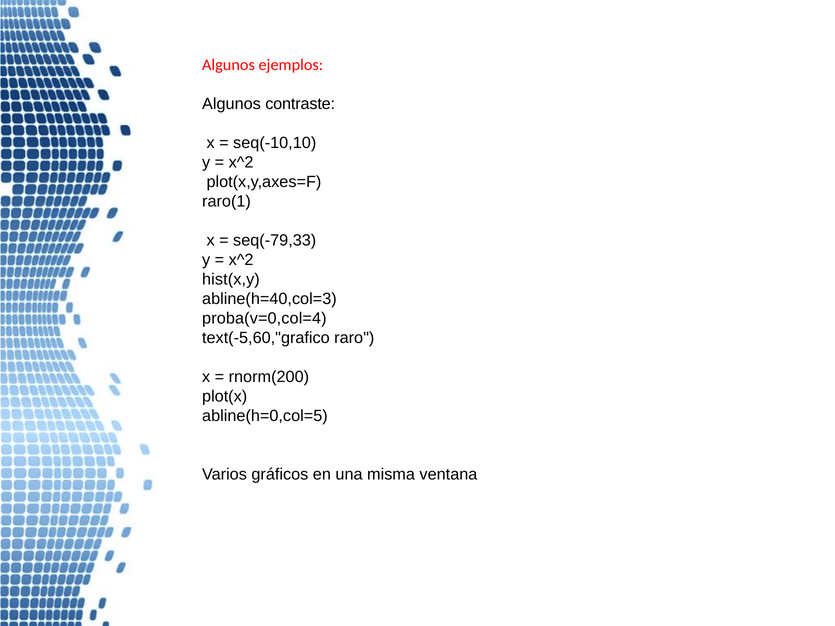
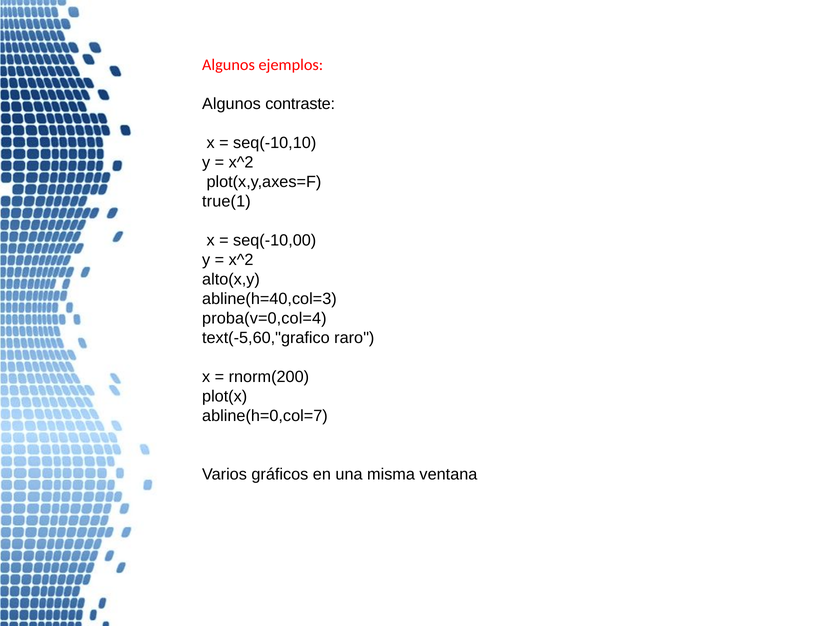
raro(1: raro(1 -> true(1 (226, 202)
seq(-79,33: seq(-79,33 -> seq(-10,00 (275, 241)
hist(x,y: hist(x,y -> alto(x,y (231, 279)
abline(h=0,col=5: abline(h=0,col=5 -> abline(h=0,col=7 (265, 416)
